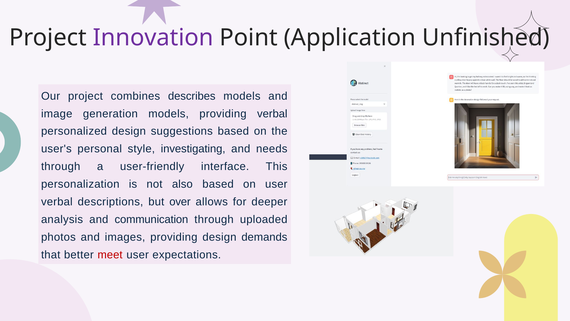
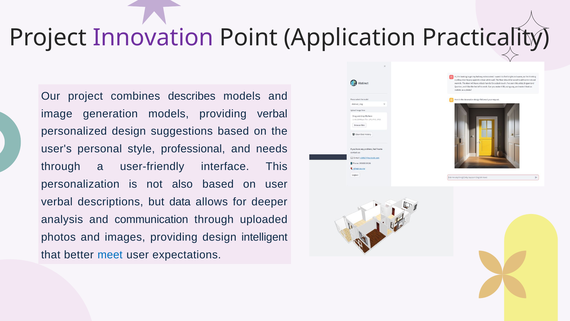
Unfinished: Unfinished -> Practicality (486, 38)
investigating: investigating -> professional (193, 149)
over: over -> data (180, 202)
demands: demands -> intelligent (264, 237)
meet colour: red -> blue (110, 255)
